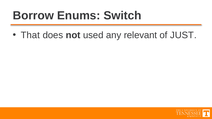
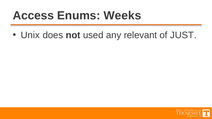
Borrow: Borrow -> Access (33, 16)
Switch: Switch -> Weeks (122, 16)
That: That -> Unix (30, 35)
